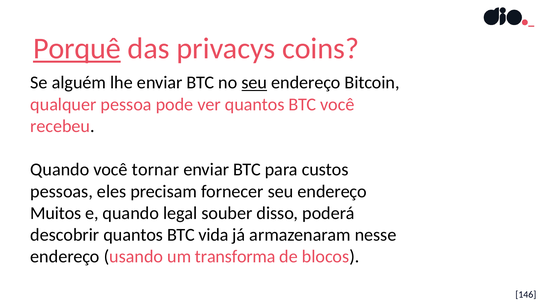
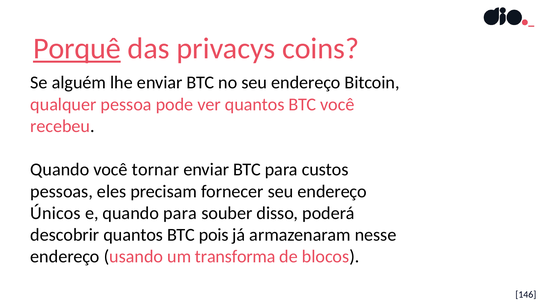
seu underline: present -> none (254, 83)
Muitos: Muitos -> Únicos (56, 213)
quando legal: legal -> para (180, 213)
vida: vida -> pois (214, 235)
